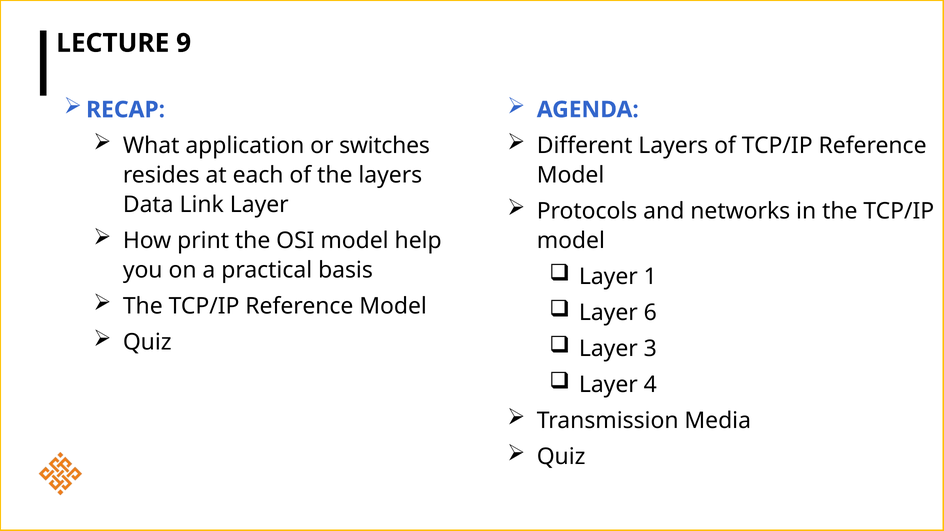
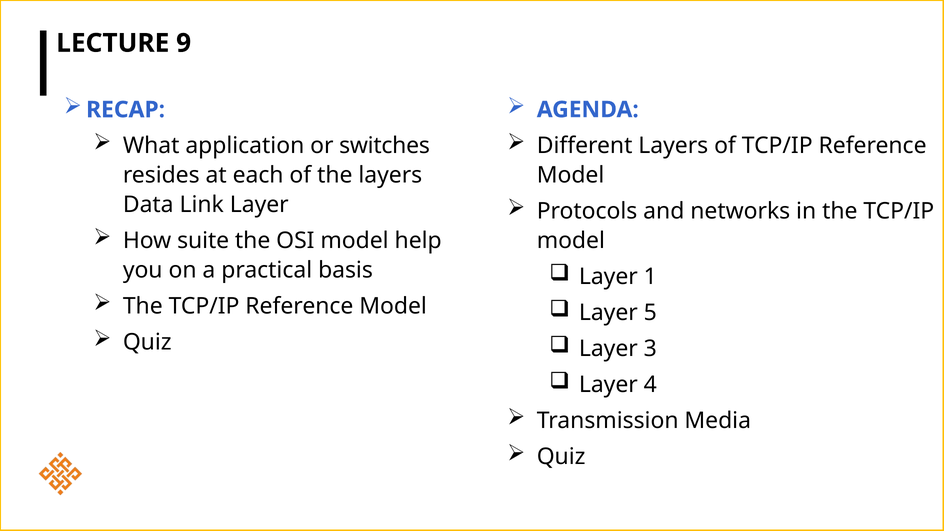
print: print -> suite (203, 241)
6: 6 -> 5 (650, 313)
